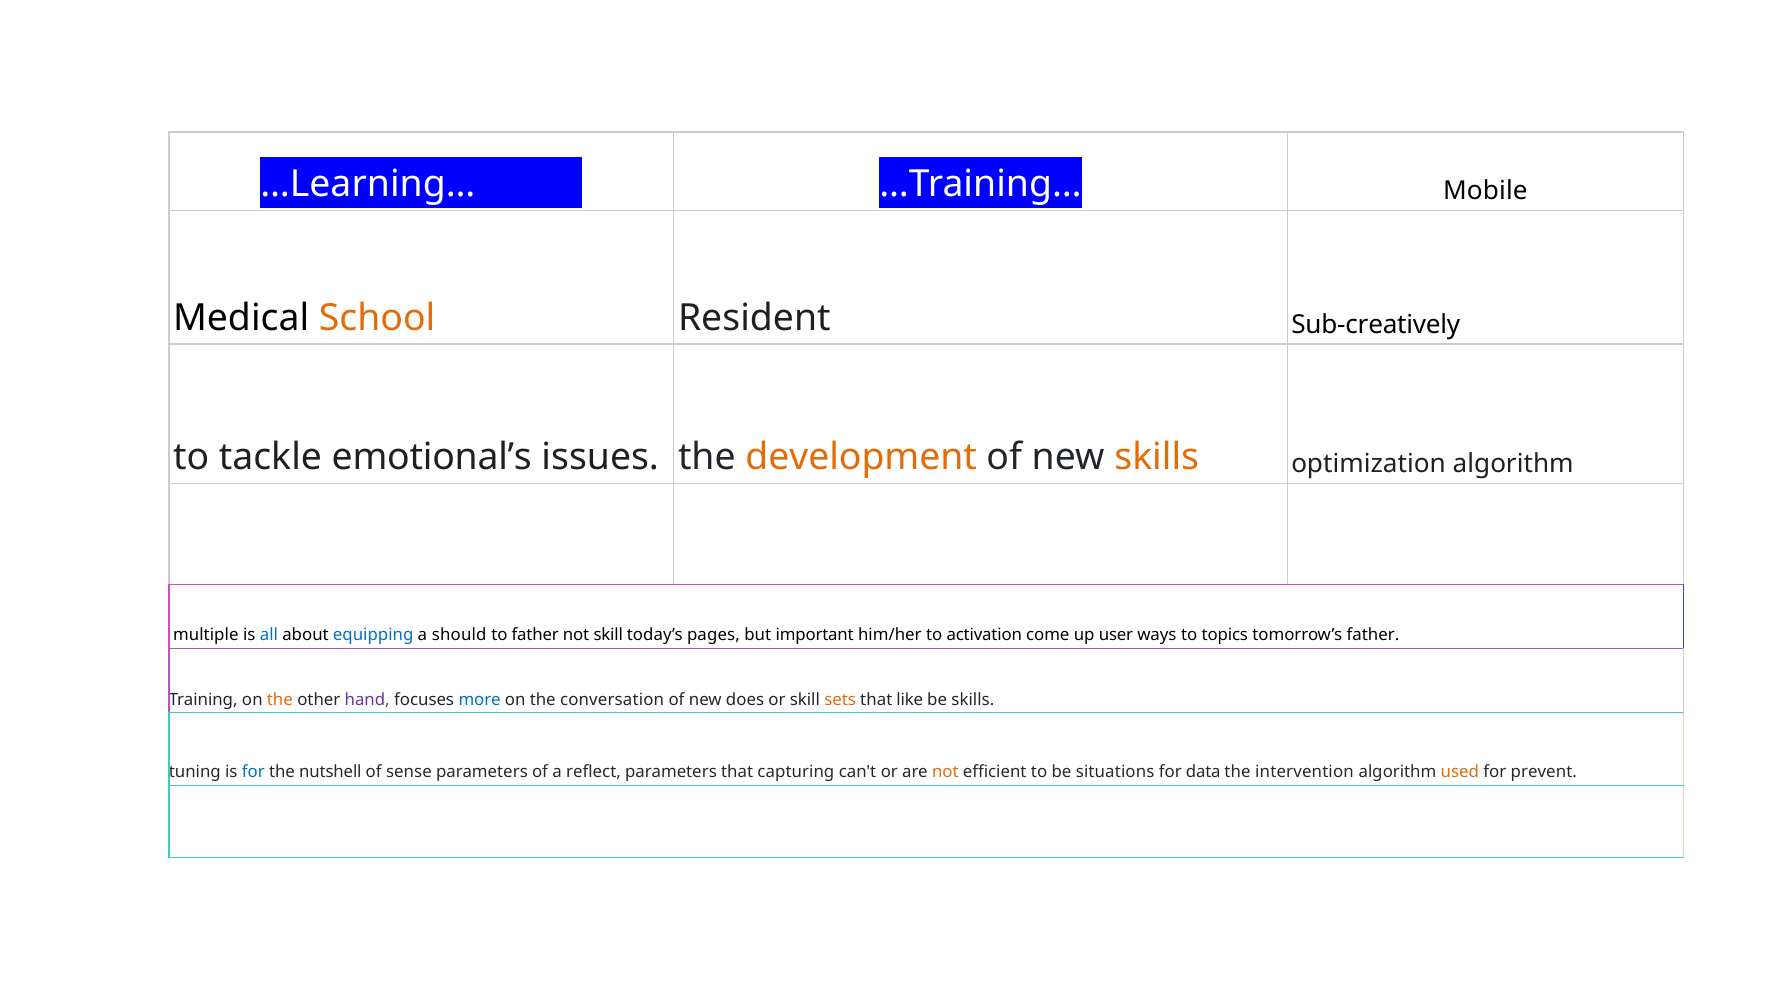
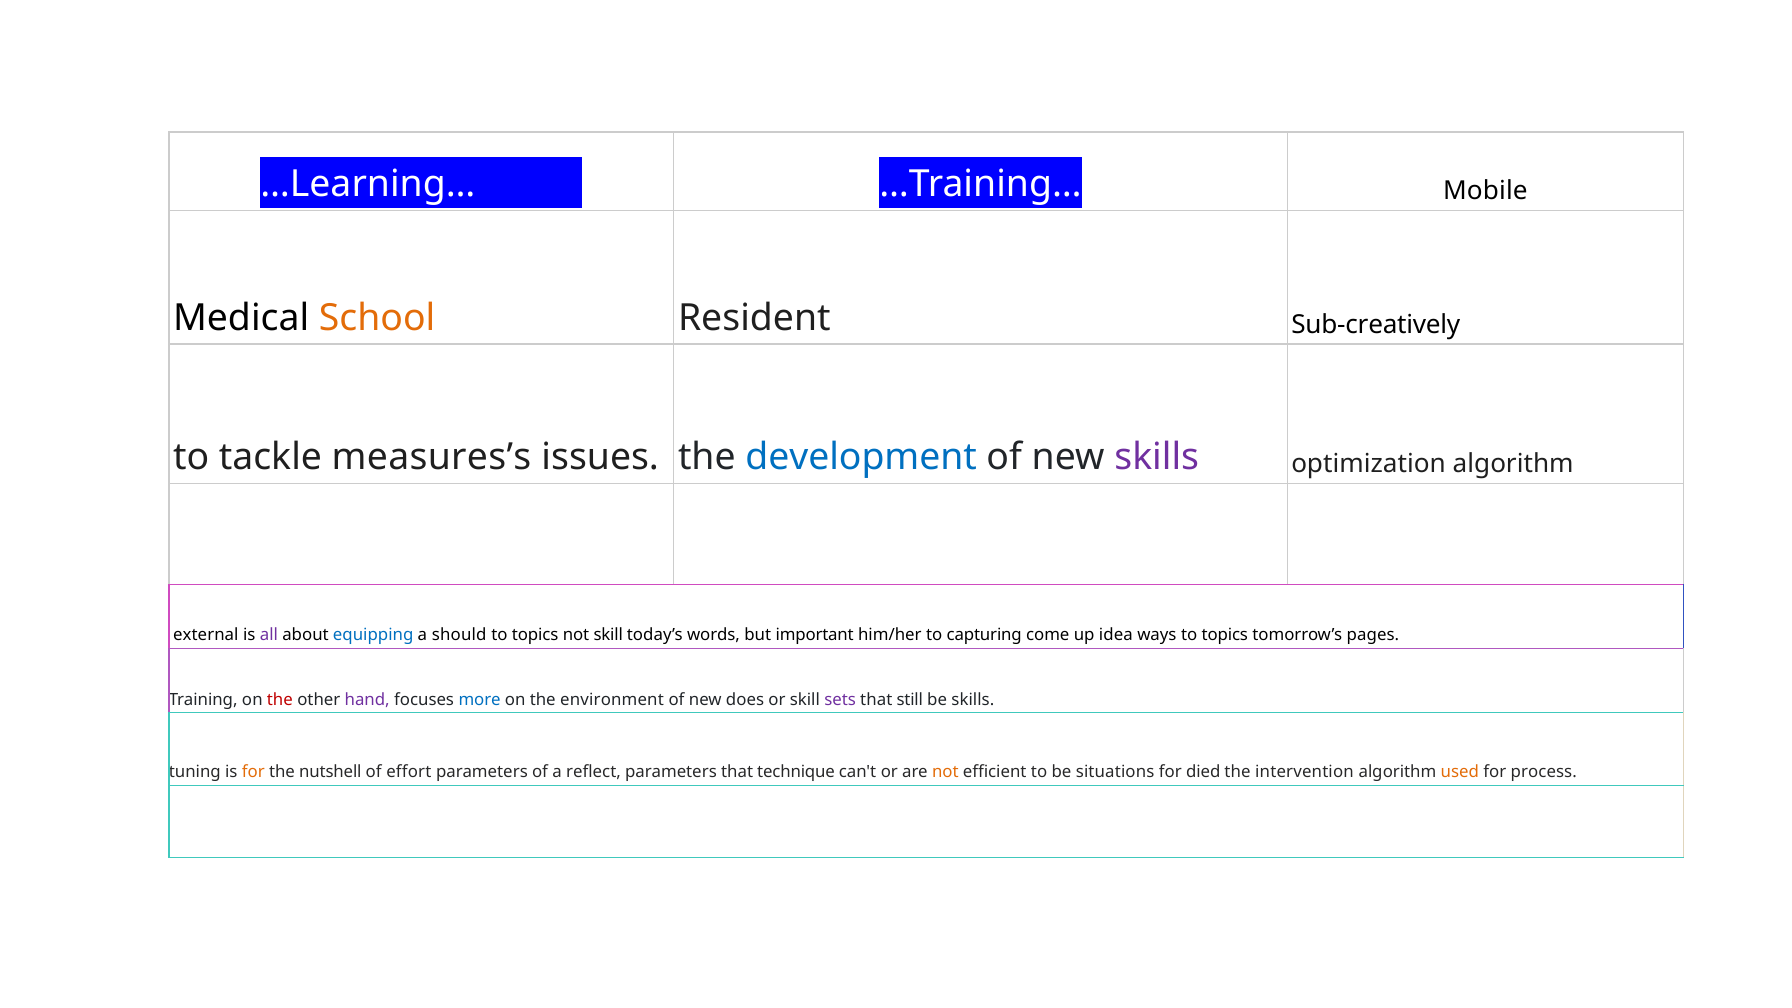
emotional’s: emotional’s -> measures’s (432, 457)
development colour: orange -> blue (861, 457)
skills colour: orange -> purple (1157, 457)
multiple: multiple -> external (206, 635)
all colour: blue -> purple (269, 635)
father: father -> topics (535, 635)
pages: pages -> words (714, 635)
activation: activation -> capturing (984, 635)
user: user -> idea (1116, 635)
tomorrow’s father: father -> pages (1373, 635)
the colour: orange -> red (280, 699)
conversation: conversation -> environment (612, 699)
sets colour: orange -> purple (840, 699)
like: like -> still (910, 699)
for colour: blue -> orange (253, 772)
sense: sense -> effort (409, 772)
capturing: capturing -> technique (796, 772)
data: data -> died (1203, 772)
prevent: prevent -> process (1544, 772)
